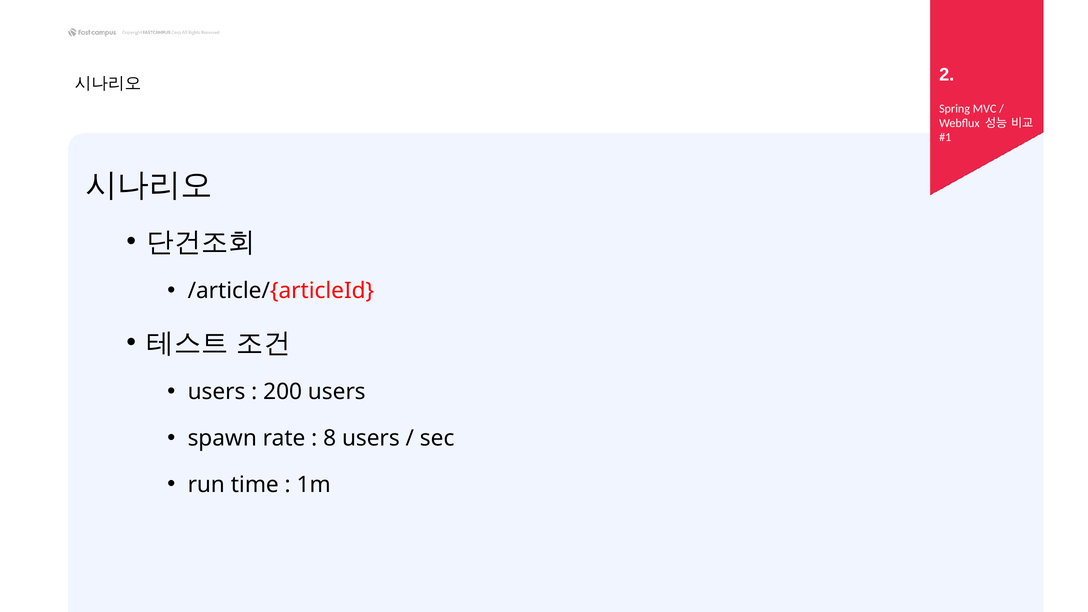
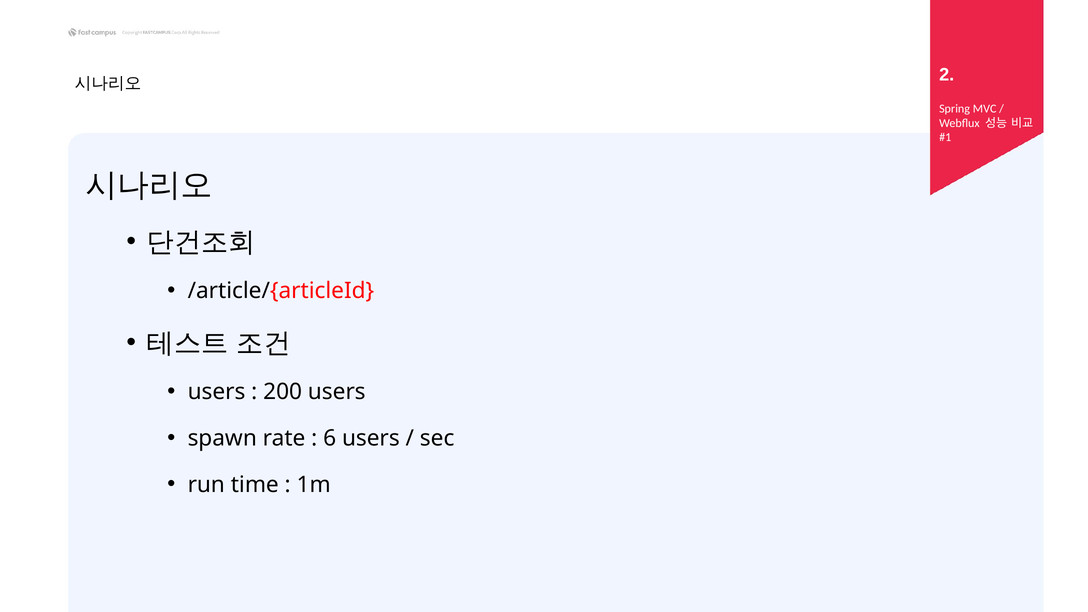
8: 8 -> 6 (330, 438)
